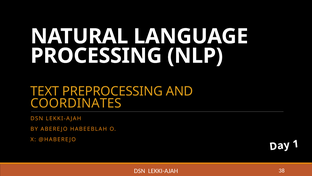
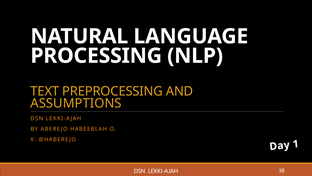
COORDINATES: COORDINATES -> ASSUMPTIONS (76, 103)
